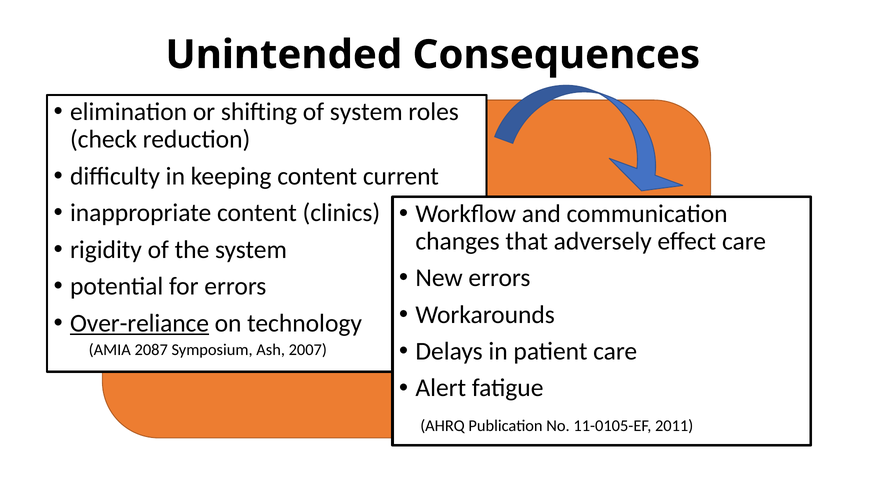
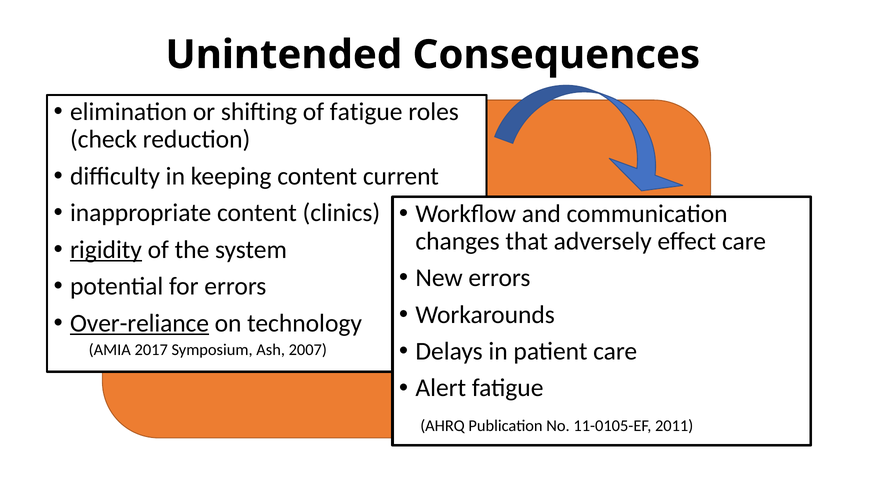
of system: system -> fatigue (366, 112)
rigidity underline: none -> present (106, 250)
2087: 2087 -> 2017 (151, 350)
